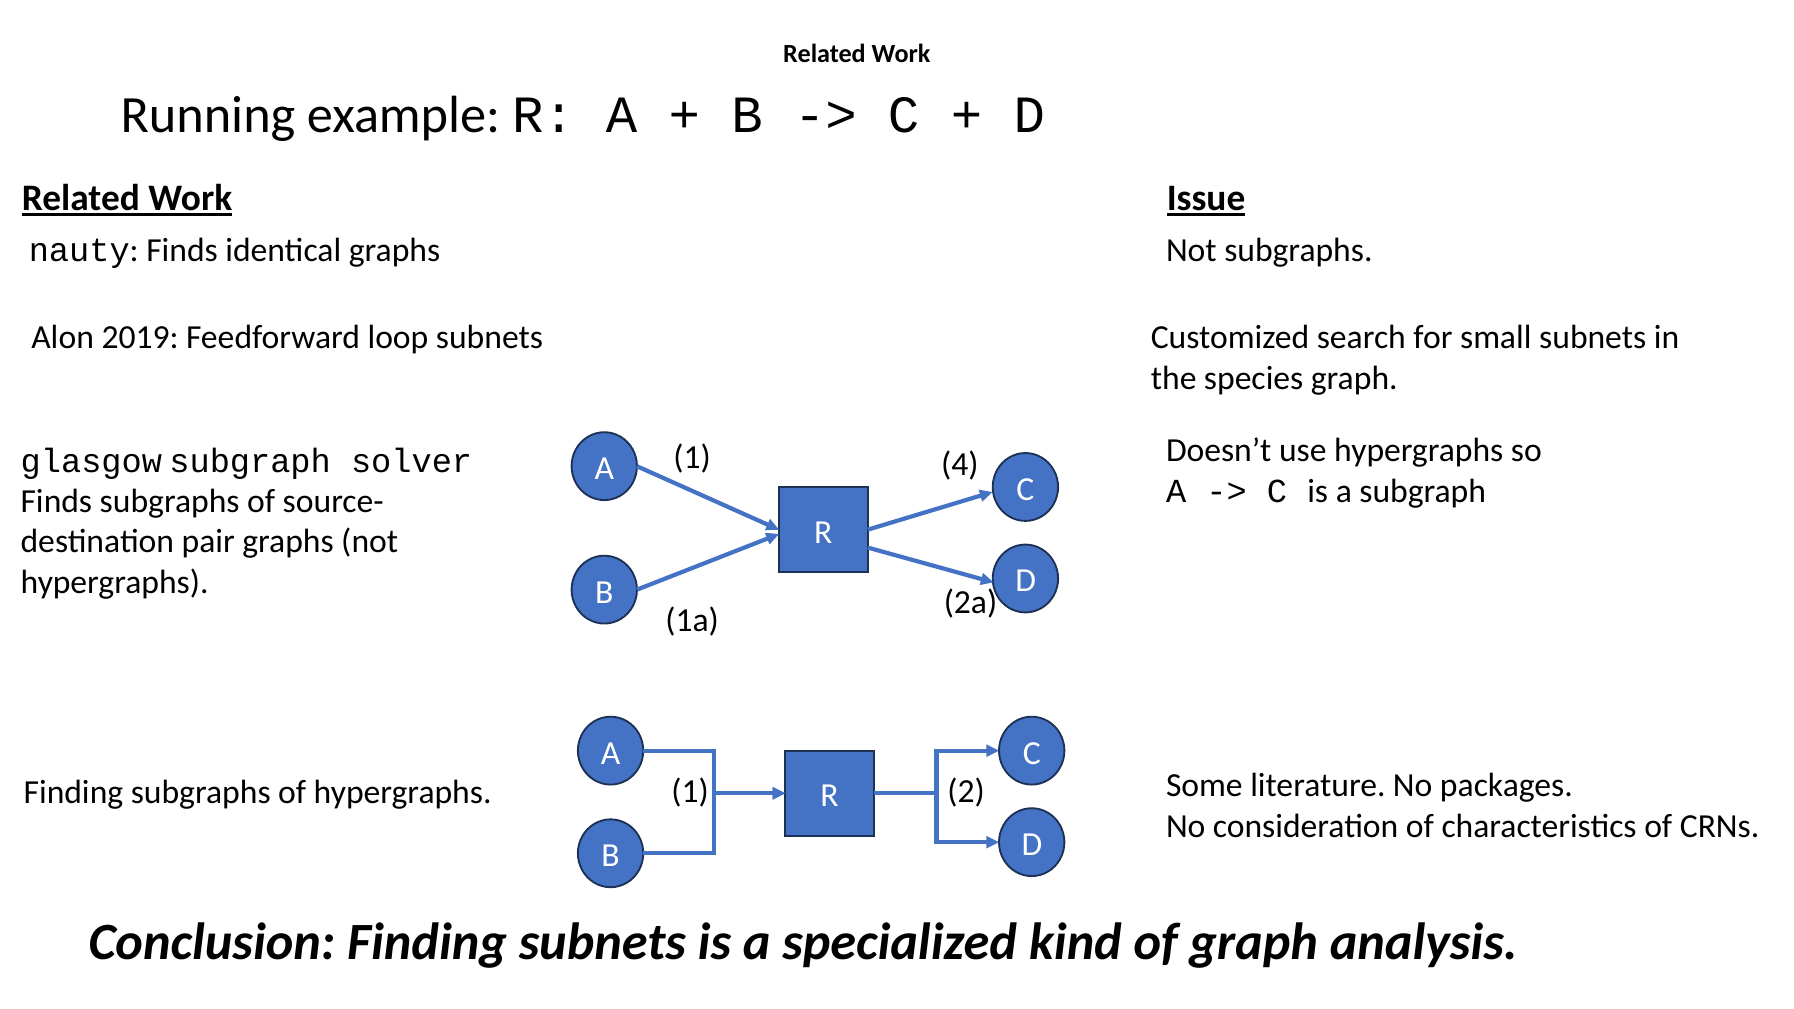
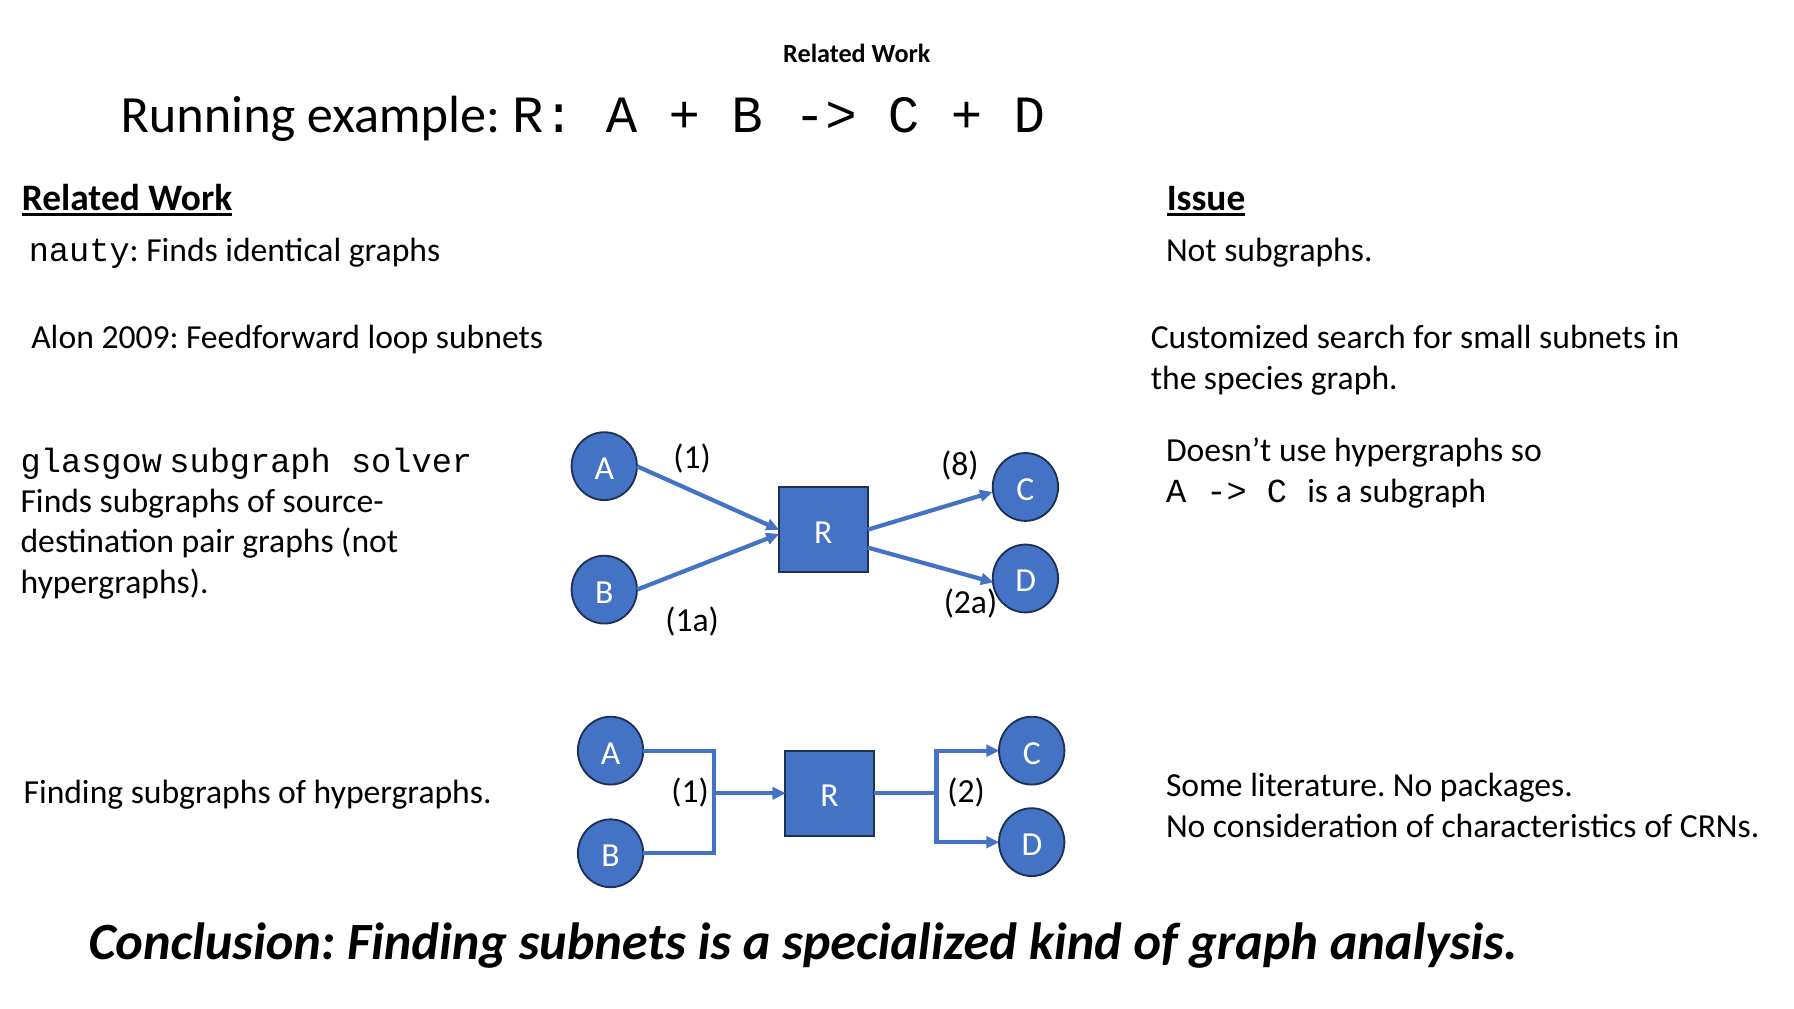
2019: 2019 -> 2009 (140, 338)
4: 4 -> 8 (960, 464)
